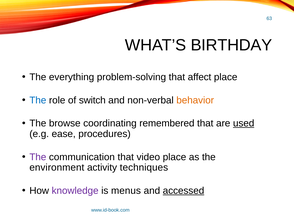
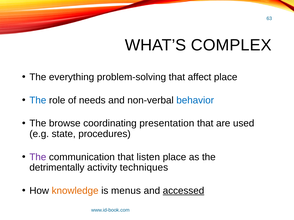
BIRTHDAY: BIRTHDAY -> COMPLEX (231, 45)
switch: switch -> needs (92, 100)
behavior colour: orange -> blue (195, 100)
remembered: remembered -> presentation (167, 124)
used underline: present -> none (244, 124)
ease: ease -> state (64, 134)
video: video -> listen (148, 157)
environment: environment -> detrimentally (57, 168)
knowledge colour: purple -> orange (75, 191)
